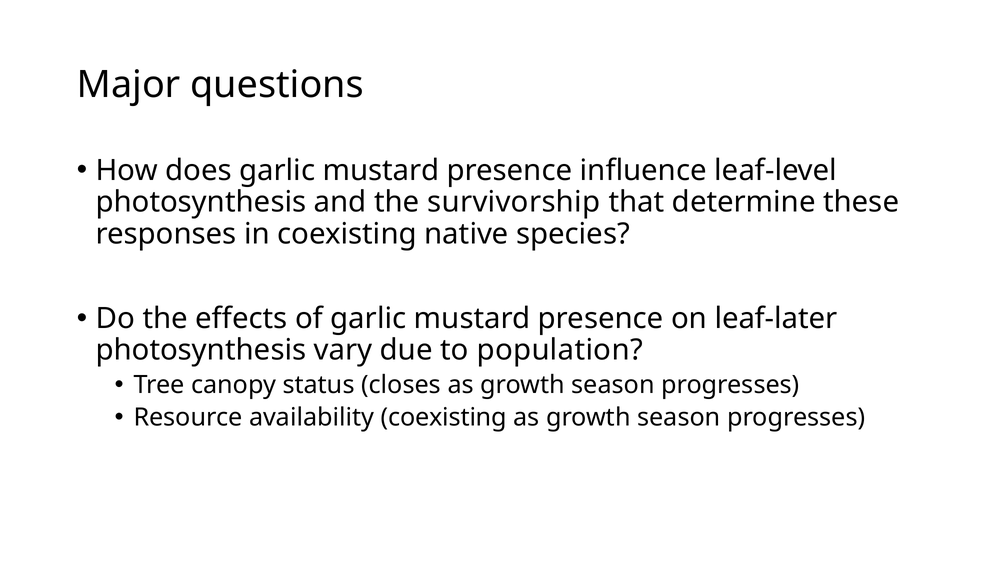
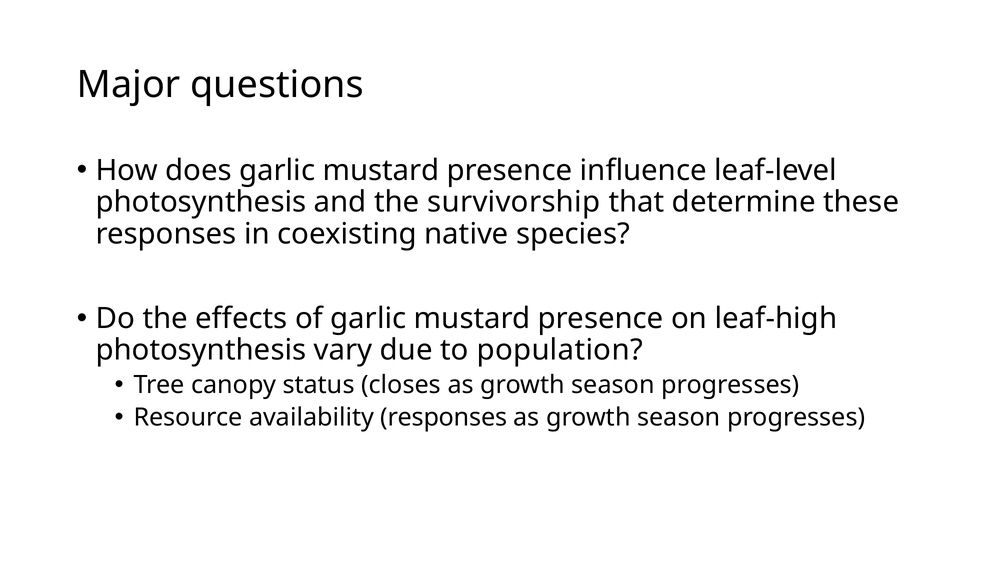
leaf-later: leaf-later -> leaf-high (776, 318)
availability coexisting: coexisting -> responses (444, 417)
